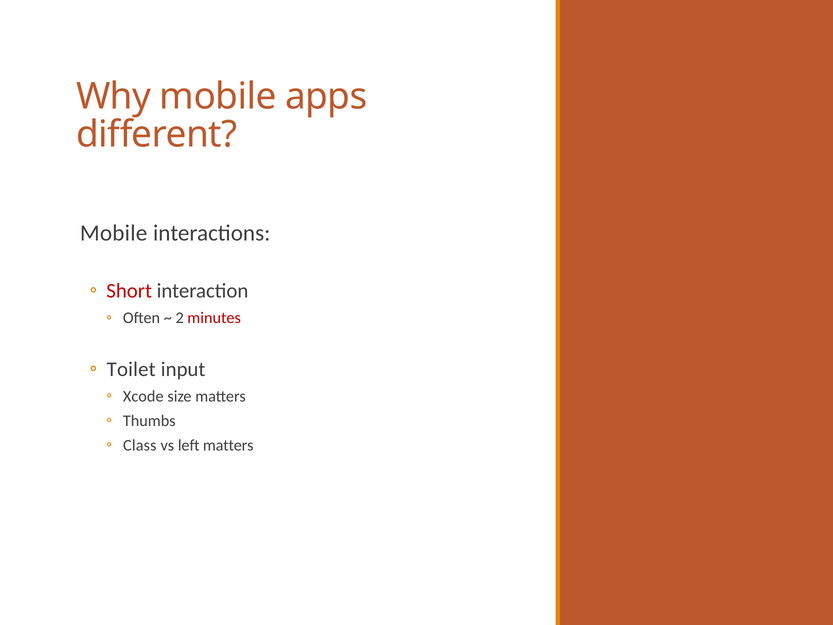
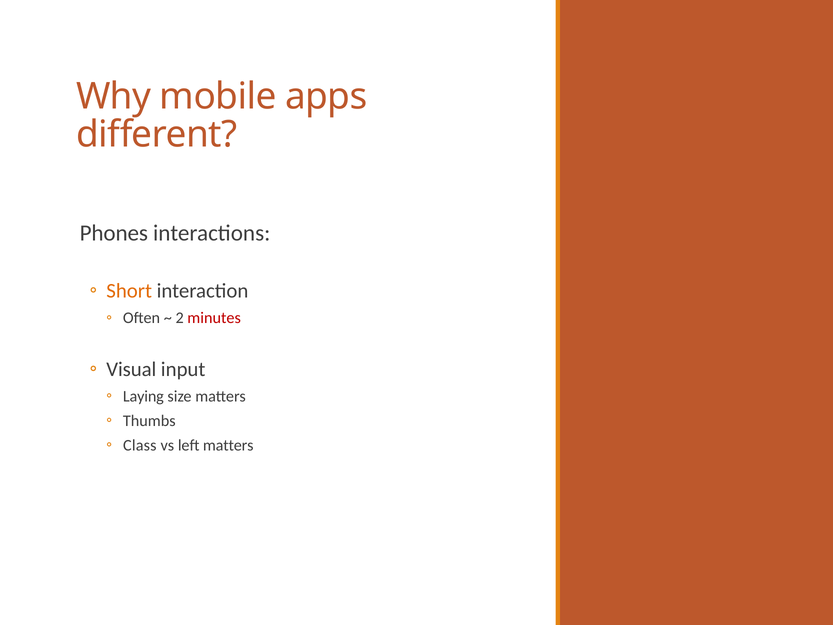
Mobile: Mobile -> Phones (114, 233)
Short colour: red -> orange (129, 291)
Toilet: Toilet -> Visual (131, 369)
Xcode: Xcode -> Laying (143, 396)
